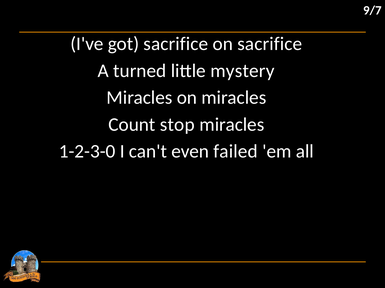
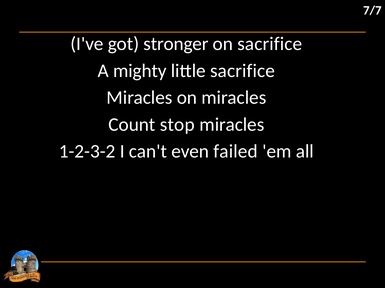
9/7: 9/7 -> 7/7 (372, 10)
got sacrifice: sacrifice -> stronger (176, 44)
turned: turned -> mighty (140, 71)
little mystery: mystery -> sacrifice (242, 71)
1-2-3-0: 1-2-3-0 -> 1-2-3-2 (87, 152)
